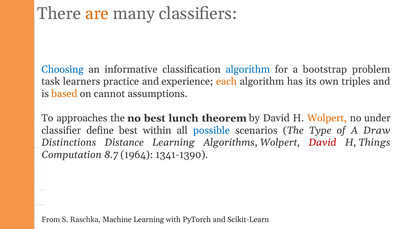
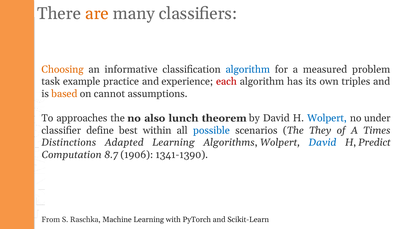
Choosing colour: blue -> orange (63, 69)
bootstrap: bootstrap -> measured (325, 69)
learners: learners -> example (82, 82)
each colour: orange -> red (226, 82)
no best: best -> also (155, 118)
Wolpert colour: orange -> blue (327, 118)
Type: Type -> They (320, 131)
Draw: Draw -> Times (377, 131)
Distance: Distance -> Adapted (124, 143)
David colour: red -> blue (323, 143)
Things: Things -> Predict (375, 143)
1964: 1964 -> 1906 (137, 155)
